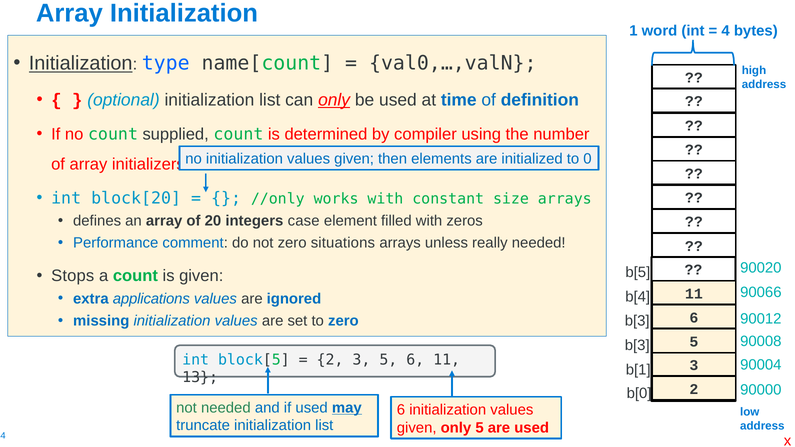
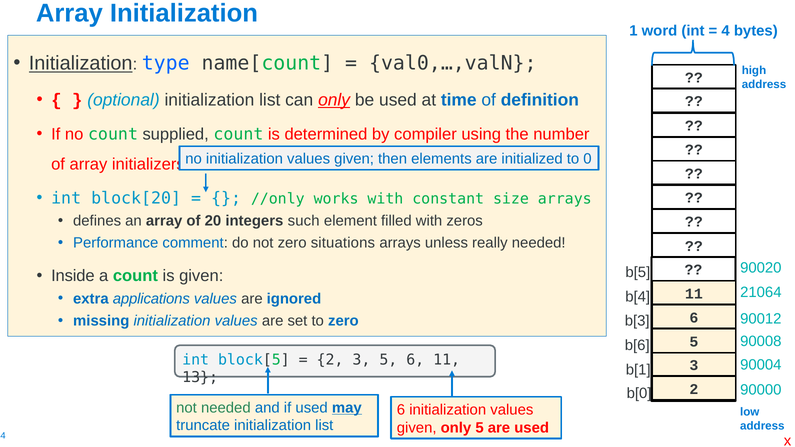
case: case -> such (304, 221)
Stops: Stops -> Inside (73, 276)
90066: 90066 -> 21064 (761, 293)
b[3: b[3 -> b[6 (637, 346)
